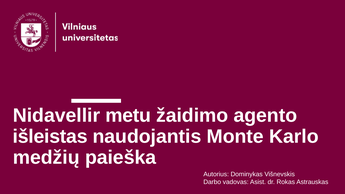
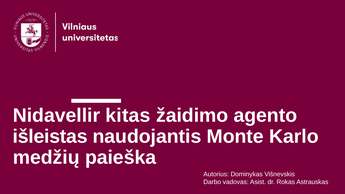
metu: metu -> kitas (128, 116)
